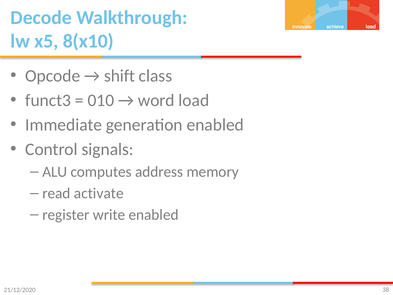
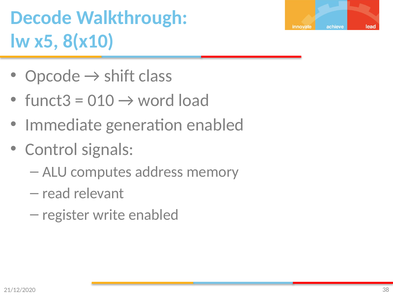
activate: activate -> relevant (99, 193)
